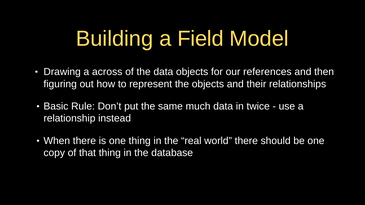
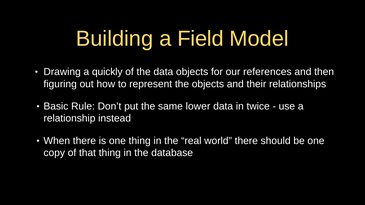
across: across -> quickly (107, 72)
much: much -> lower (198, 106)
